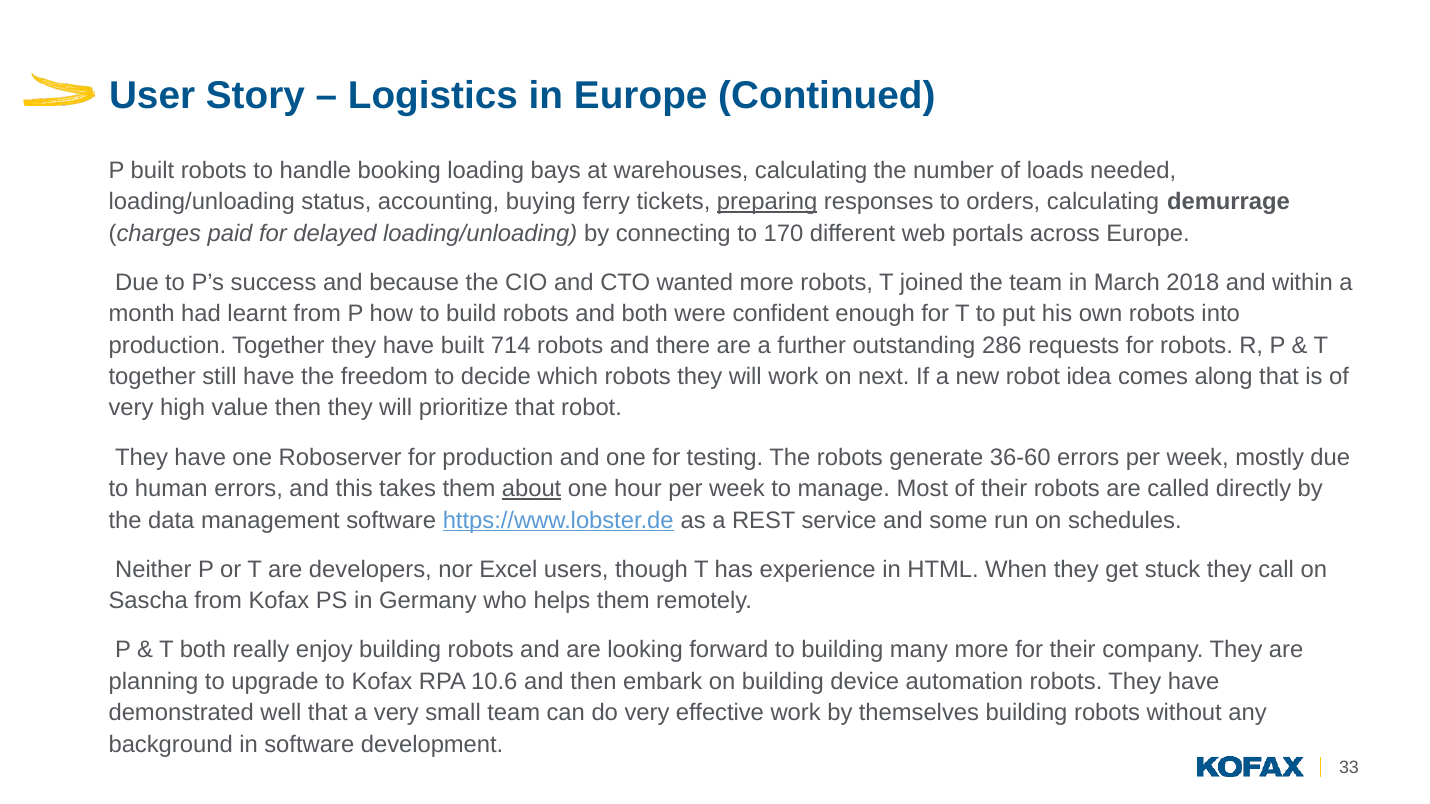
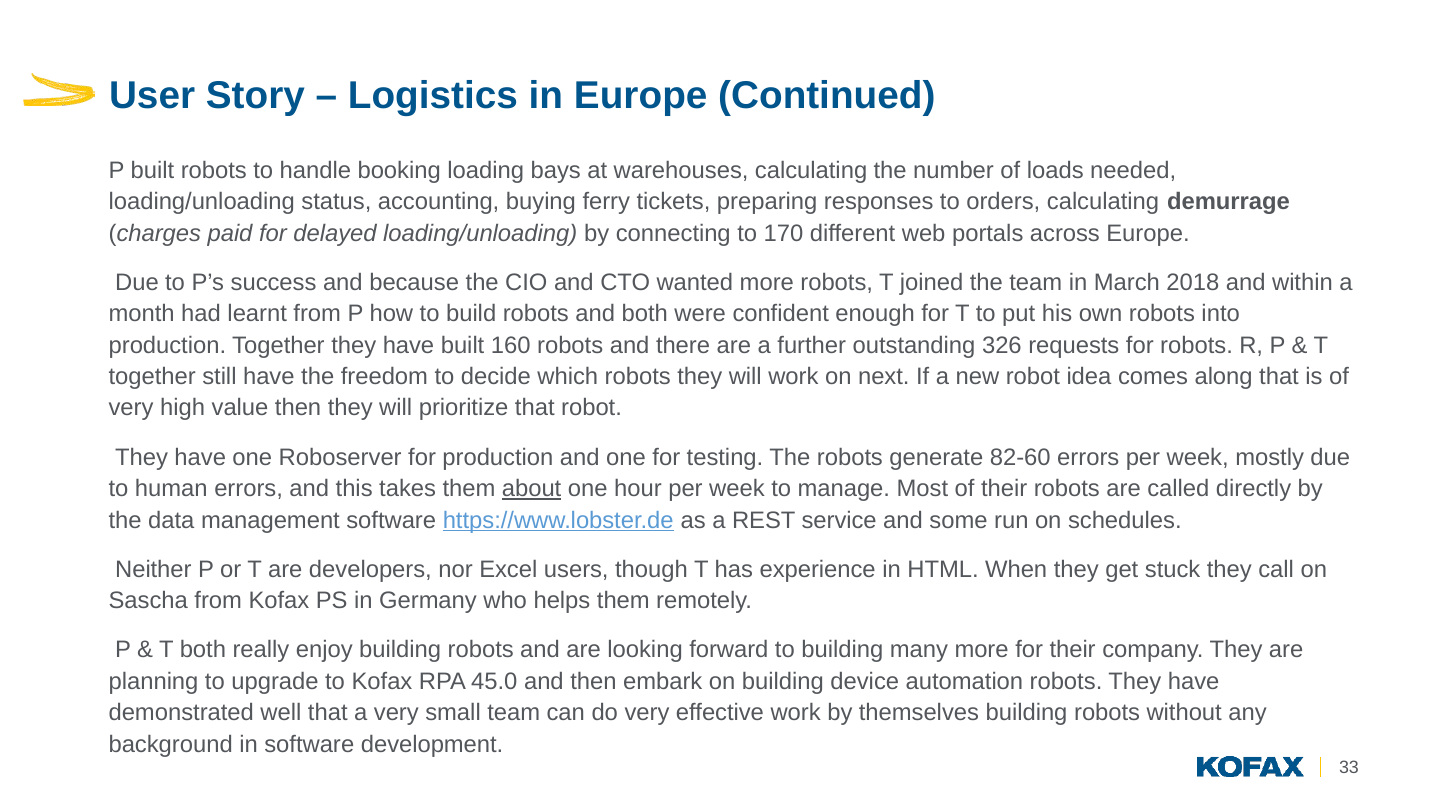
preparing underline: present -> none (767, 202)
714: 714 -> 160 (511, 345)
286: 286 -> 326 (1002, 345)
36-60: 36-60 -> 82-60 (1020, 458)
10.6: 10.6 -> 45.0 (494, 682)
